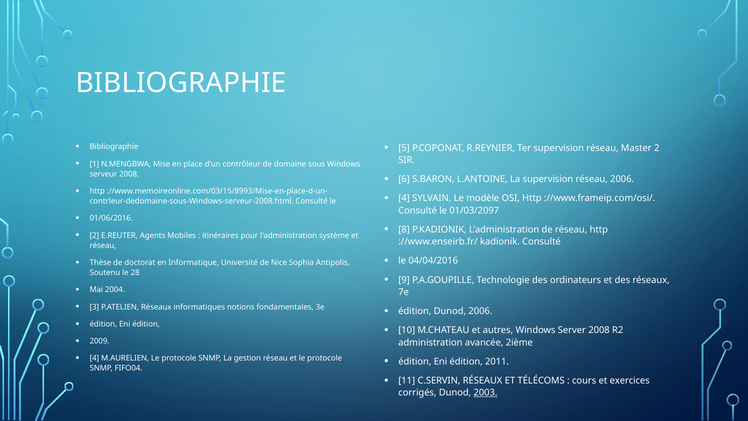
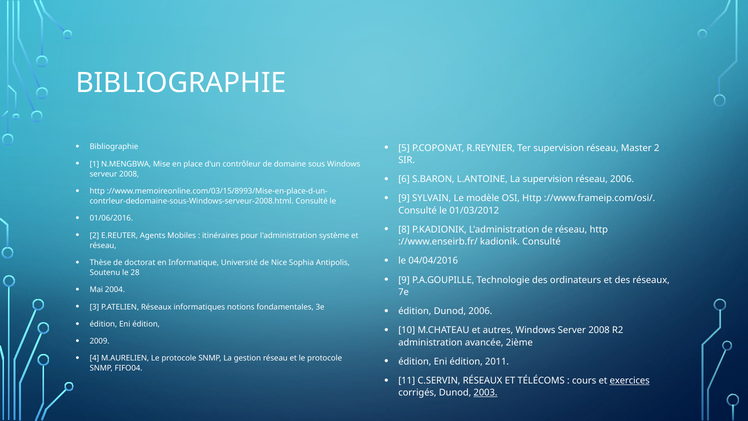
4: 4 -> 9 (404, 198)
01/03/2097: 01/03/2097 -> 01/03/2012 (474, 210)
exercices underline: none -> present (630, 380)
